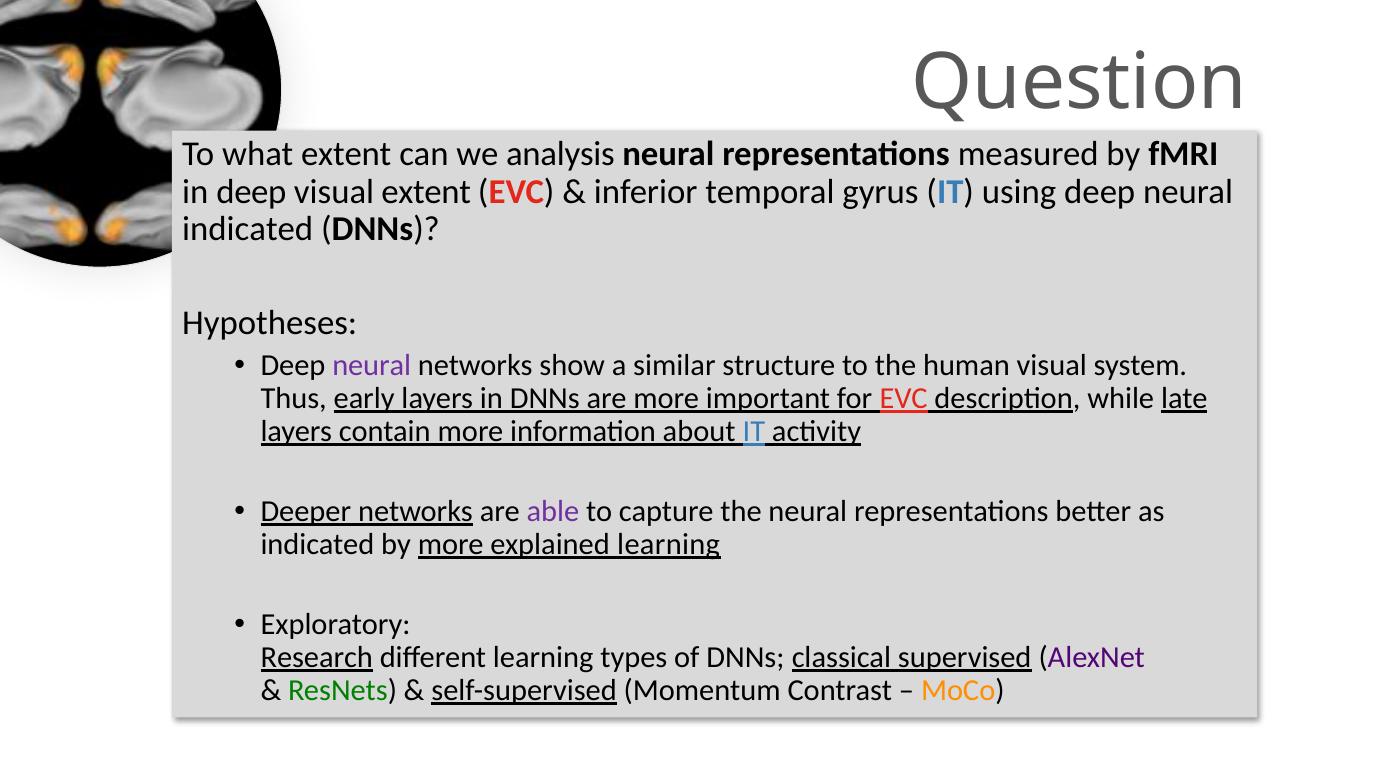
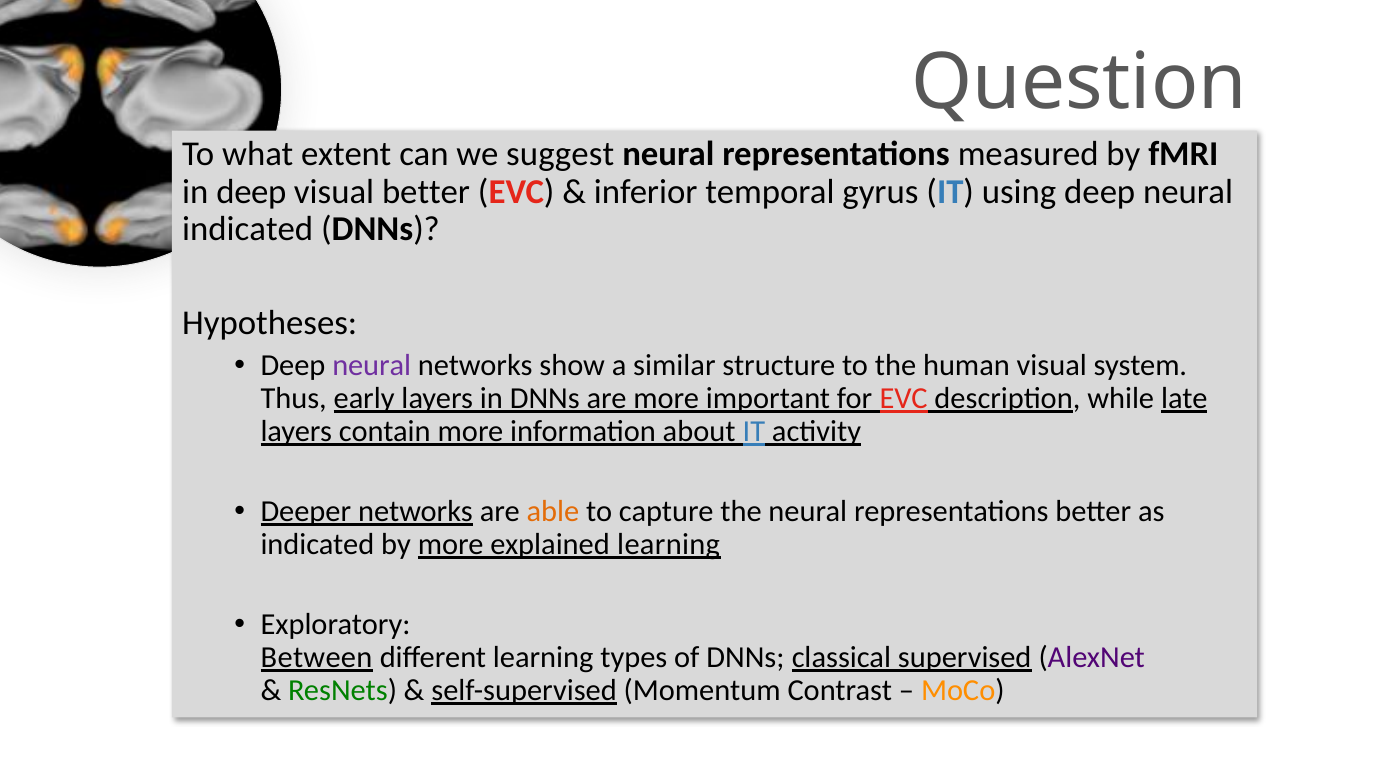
analysis: analysis -> suggest (560, 154)
visual extent: extent -> better (426, 192)
able colour: purple -> orange (553, 512)
Research: Research -> Between (317, 658)
